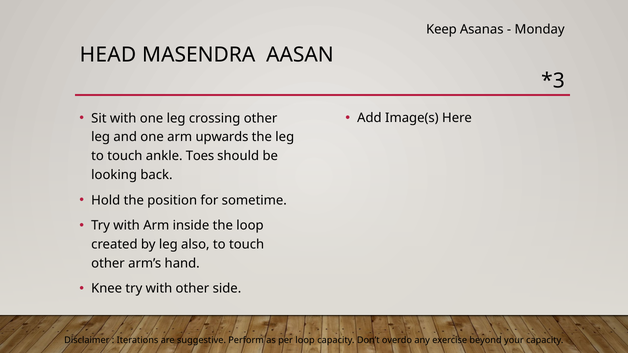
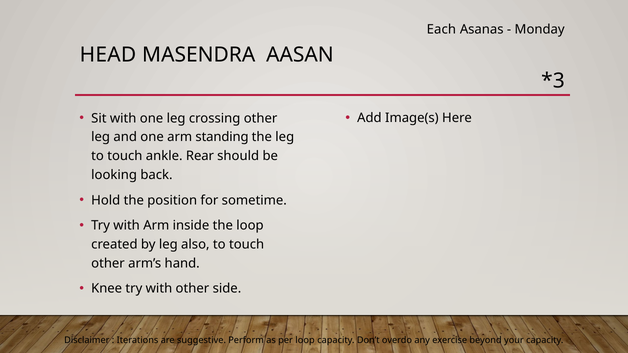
Keep: Keep -> Each (441, 30)
upwards: upwards -> standing (222, 137)
Toes: Toes -> Rear (200, 156)
